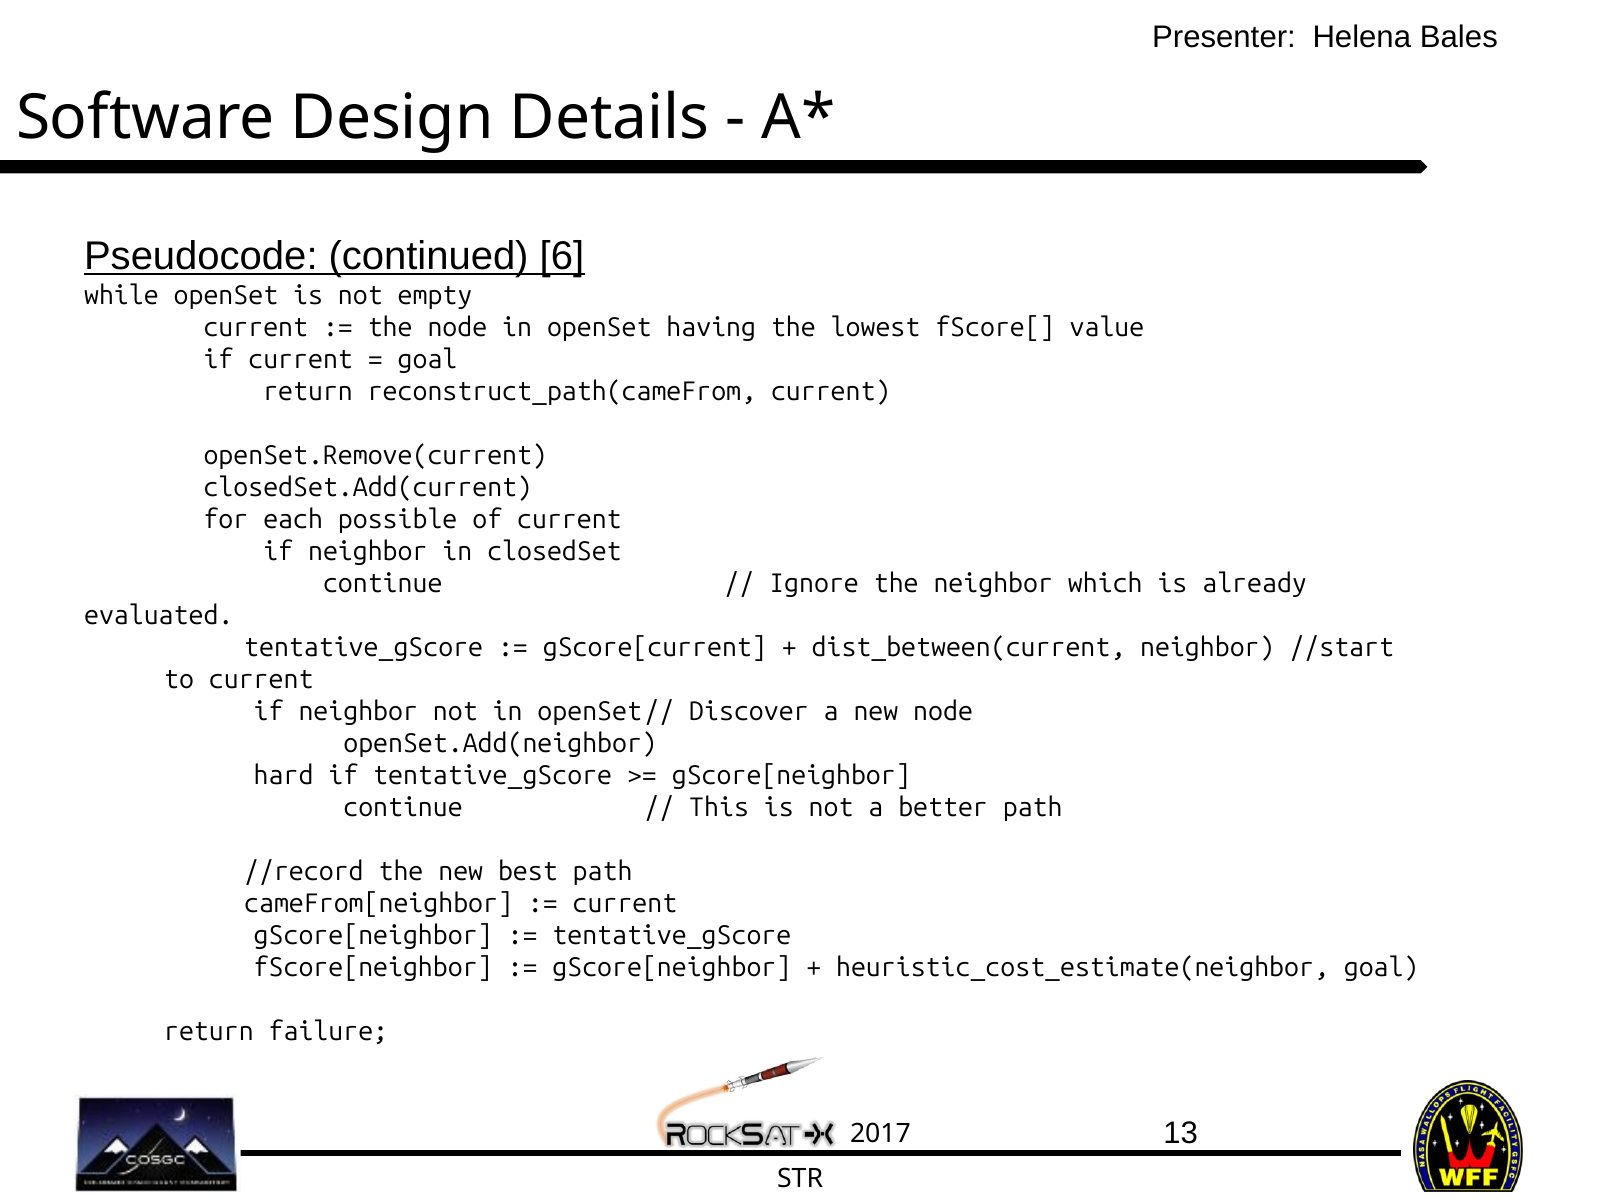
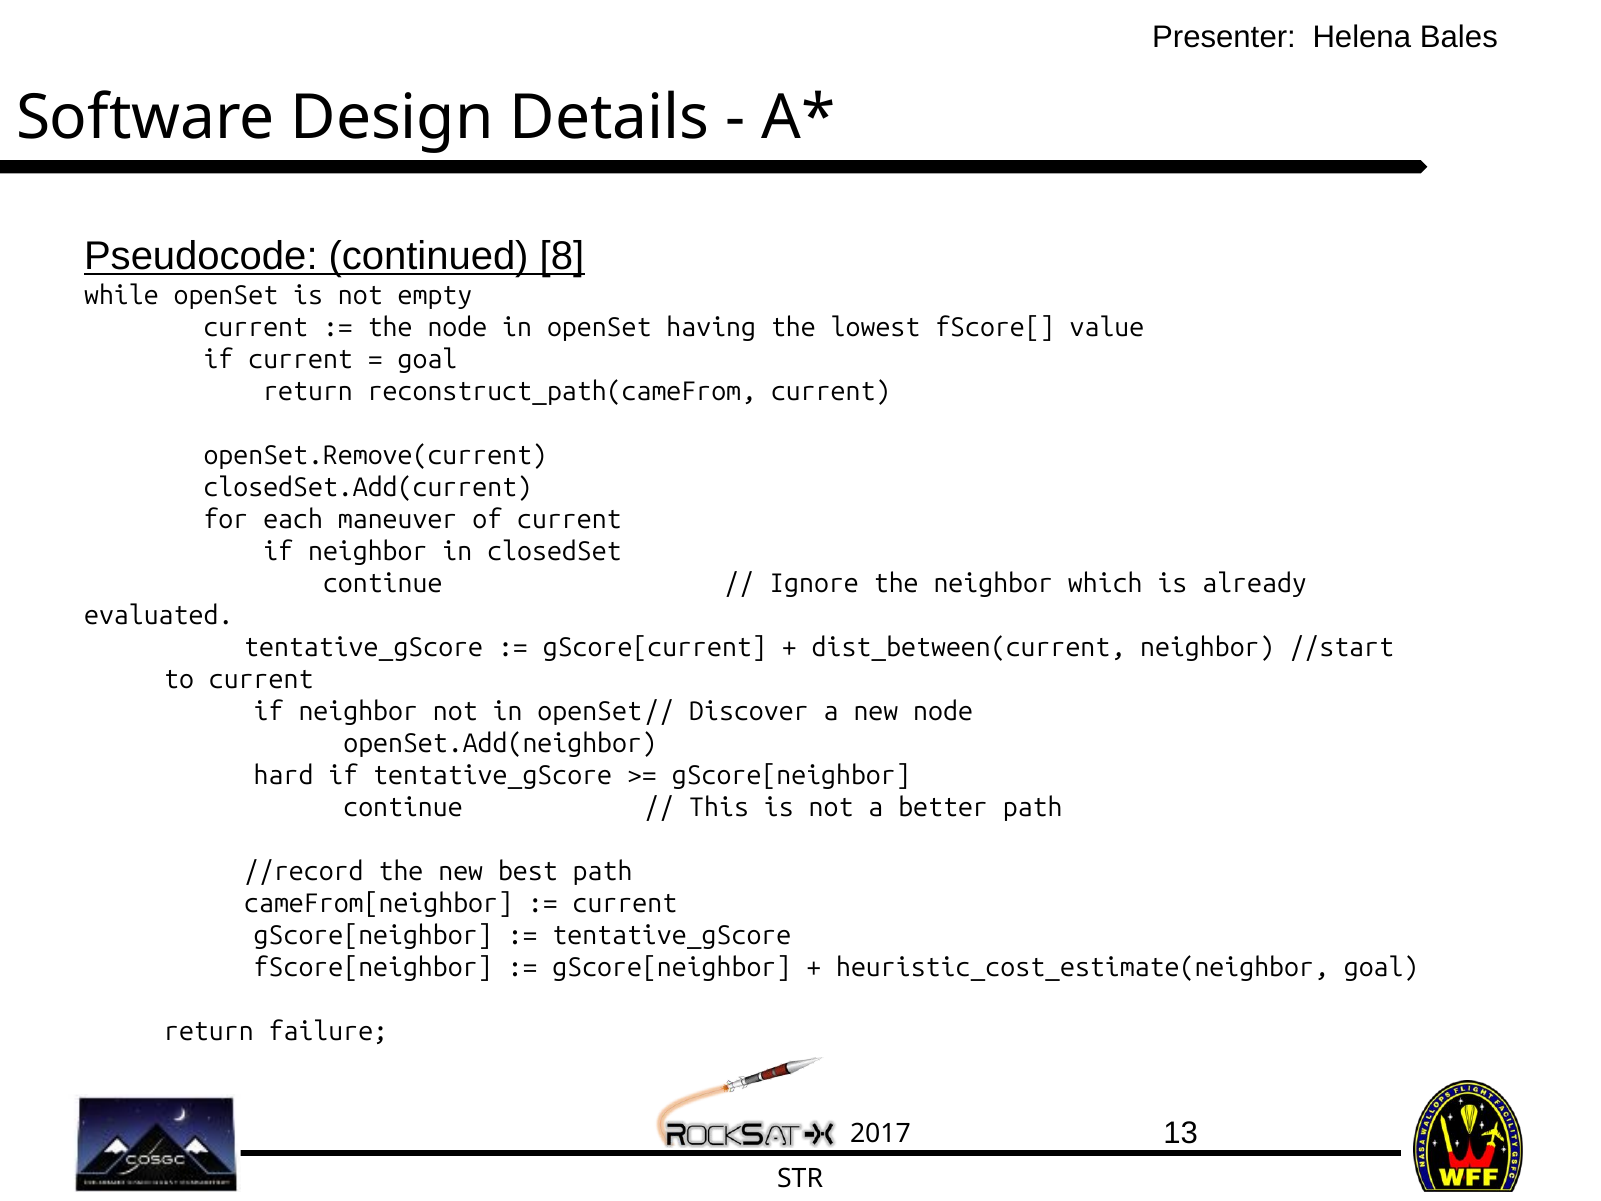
6: 6 -> 8 (562, 256)
possible: possible -> maneuver (398, 520)
